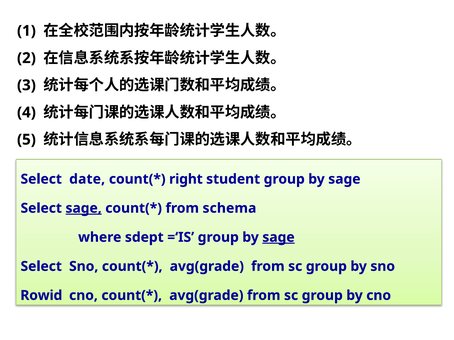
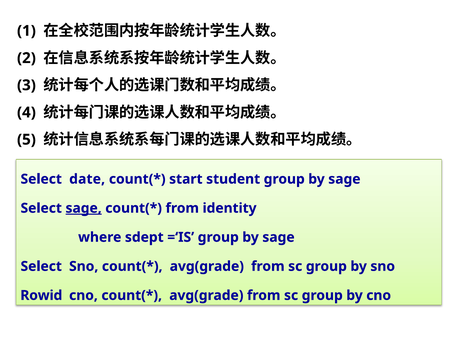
right: right -> start (186, 179)
schema: schema -> identity (230, 208)
sage underline: present -> none (278, 238)
